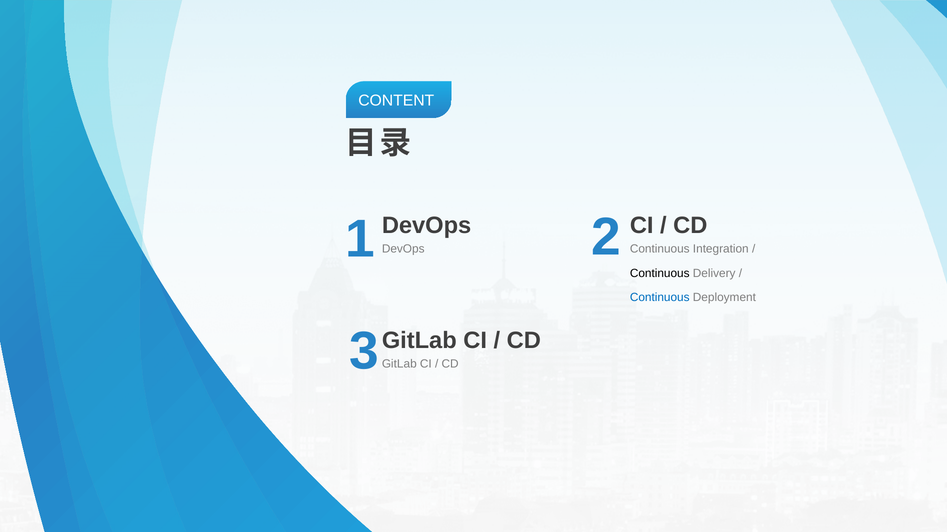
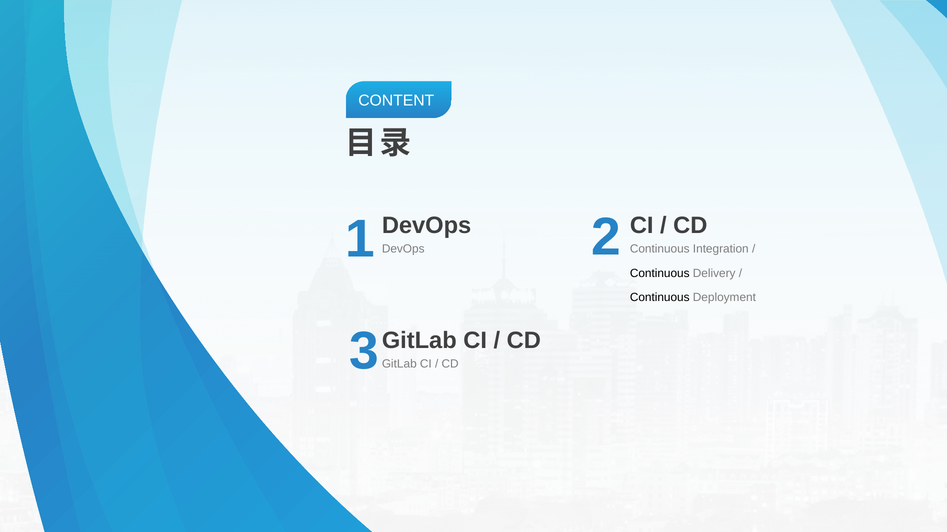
Continuous colour: blue -> black (660, 298)
